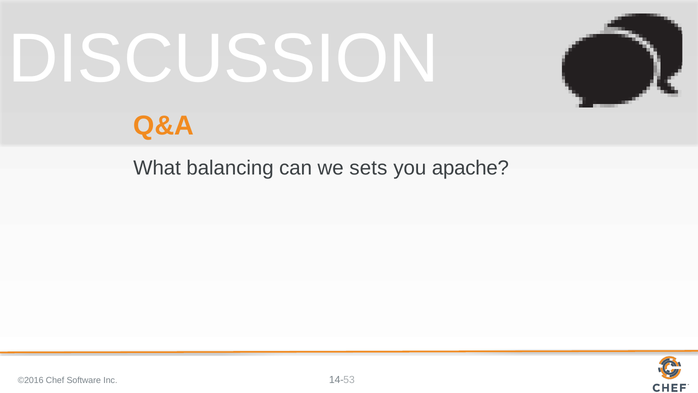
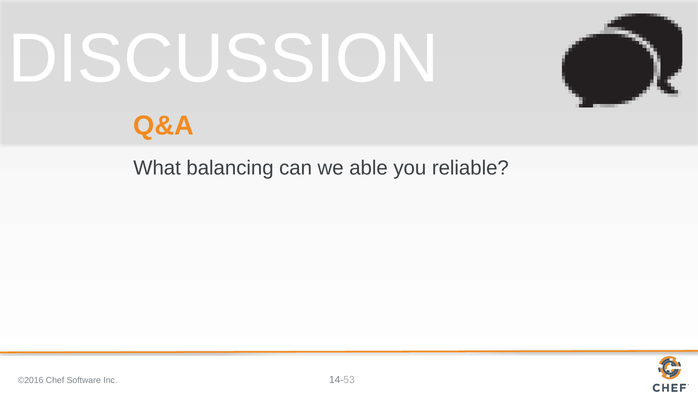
sets: sets -> able (369, 168)
apache: apache -> reliable (470, 168)
